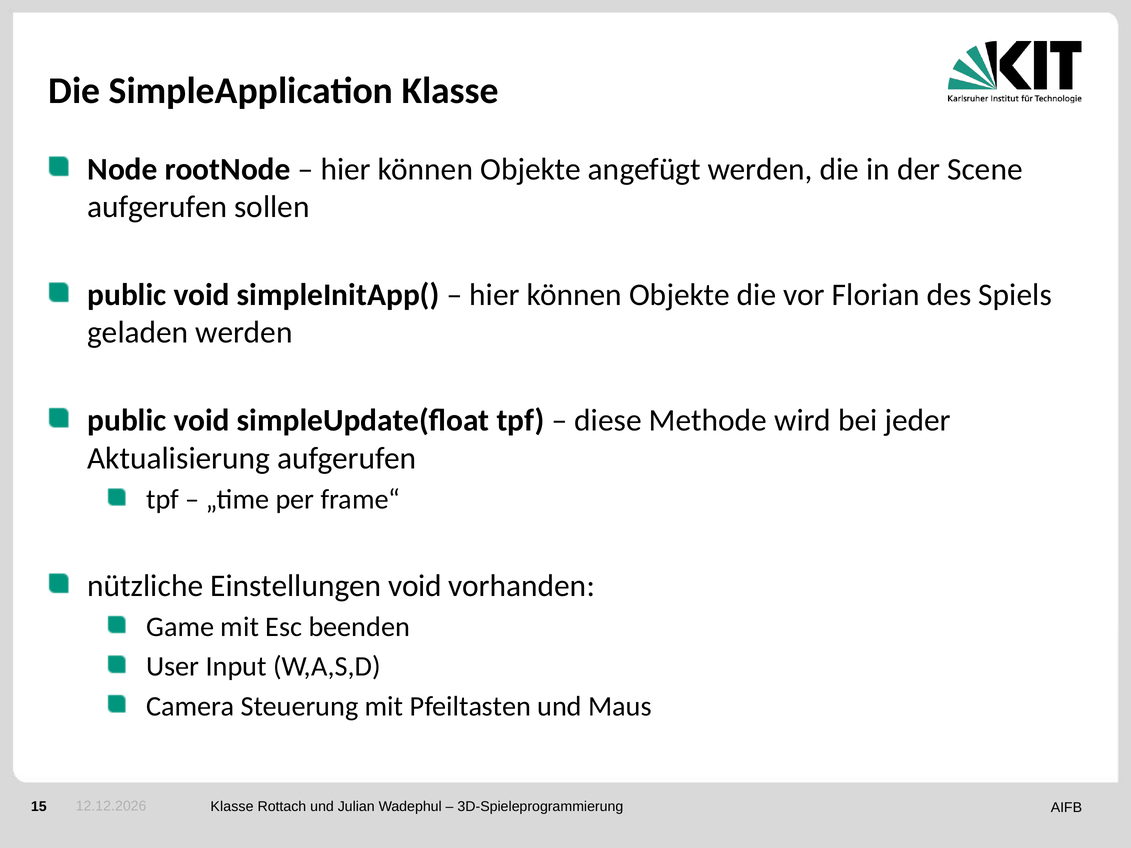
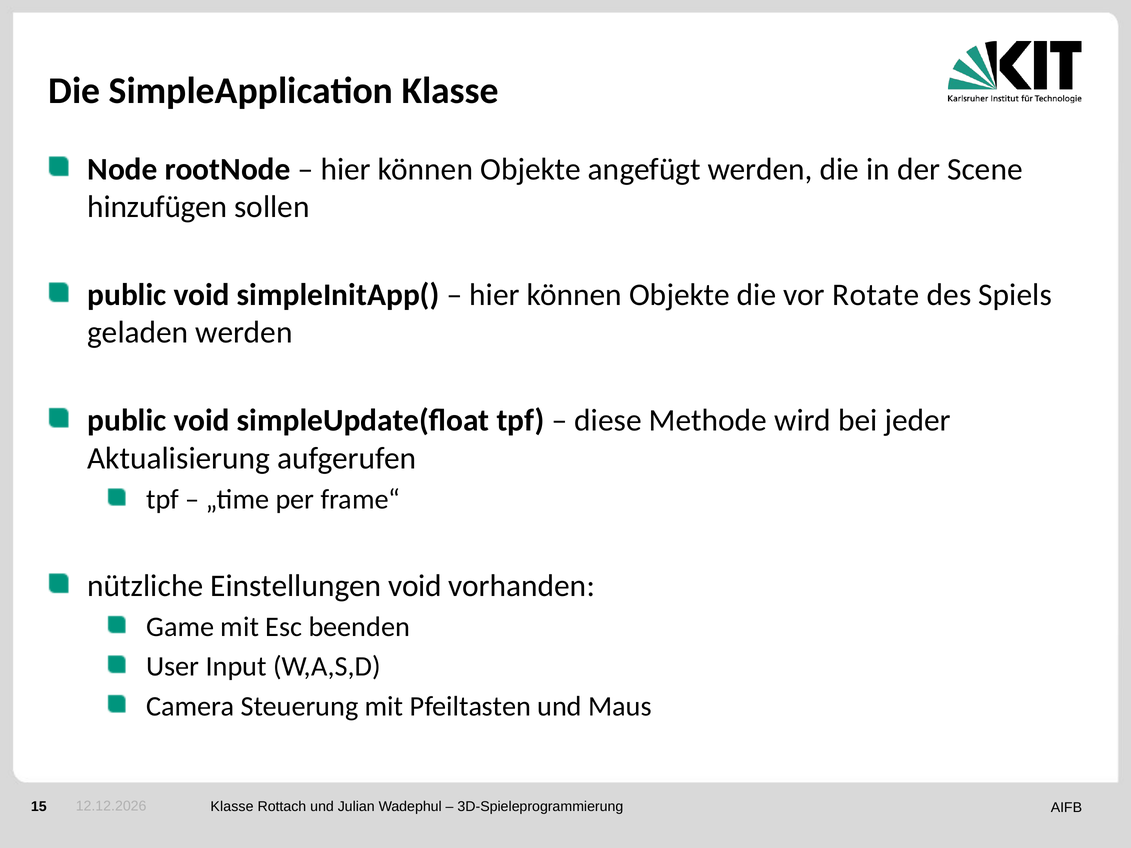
aufgerufen: aufgerufen -> hinzufügen (157, 207)
Florian: Florian -> Rotate (876, 295)
